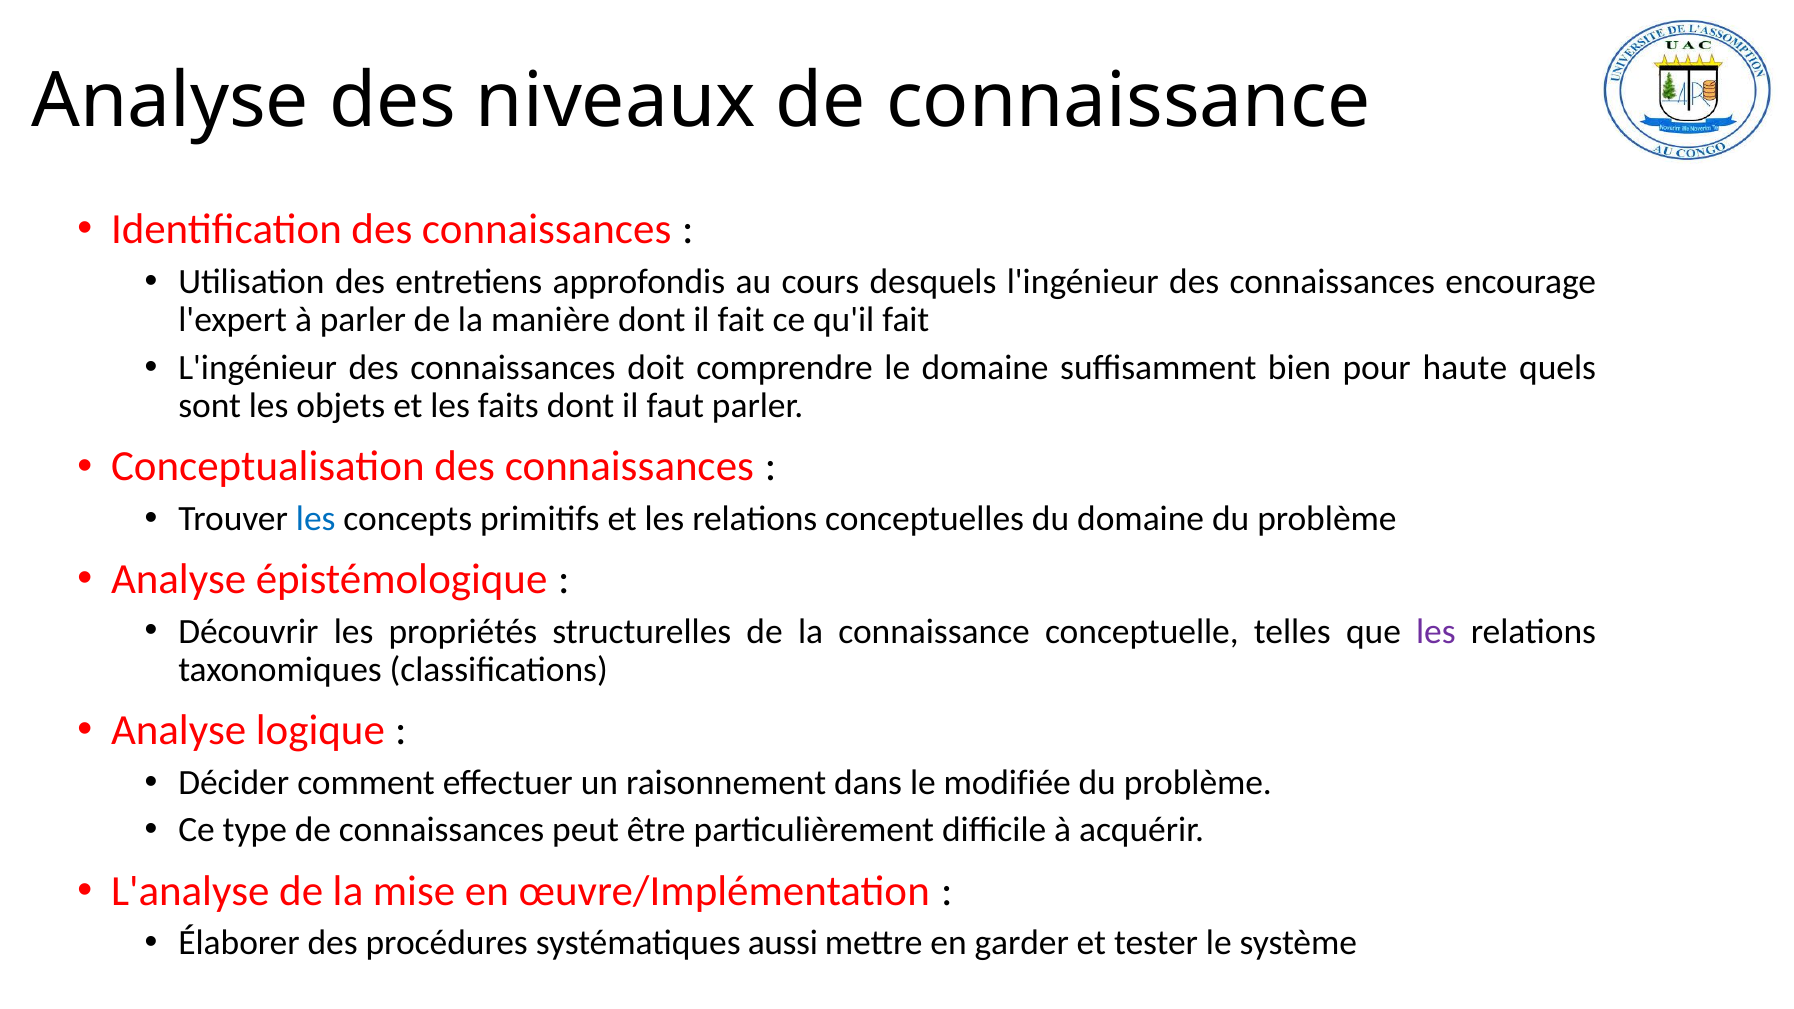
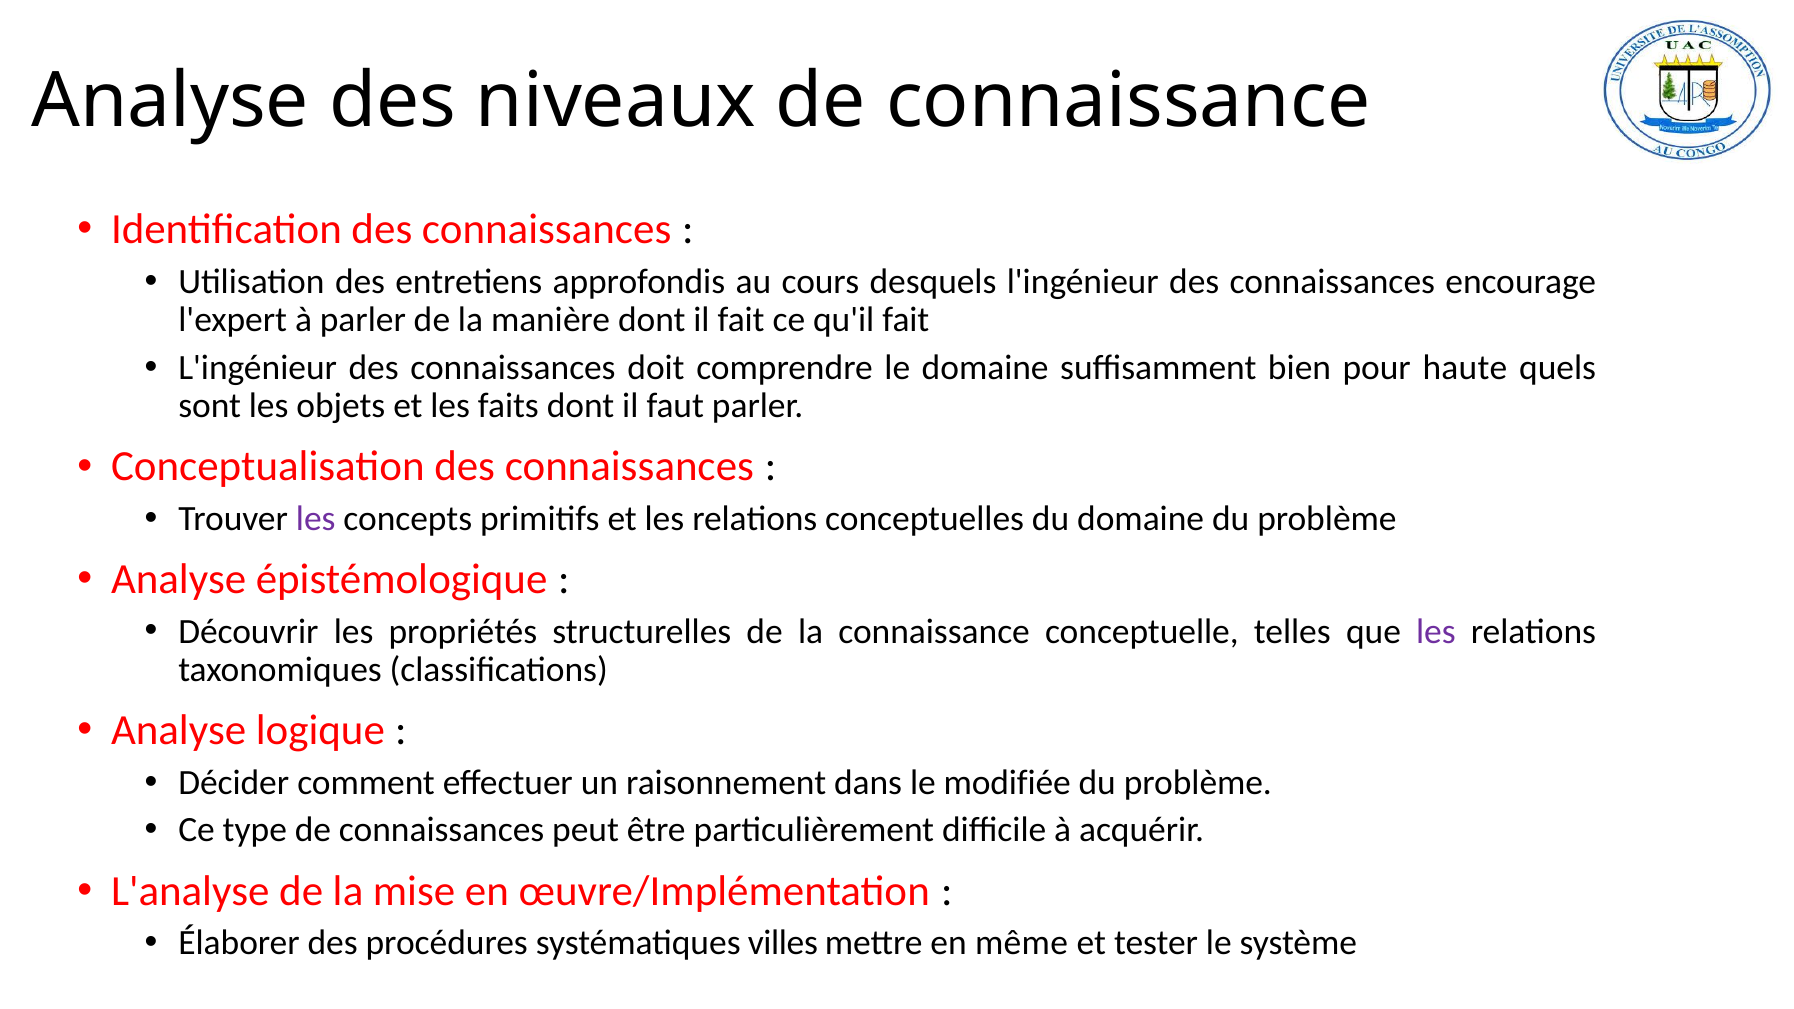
les colour: blue -> purple (316, 519)
aussi: aussi -> villes (783, 943)
garder: garder -> même (1022, 943)
